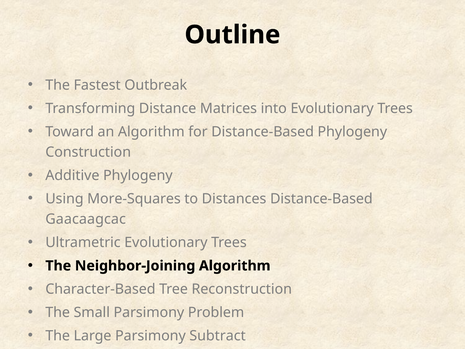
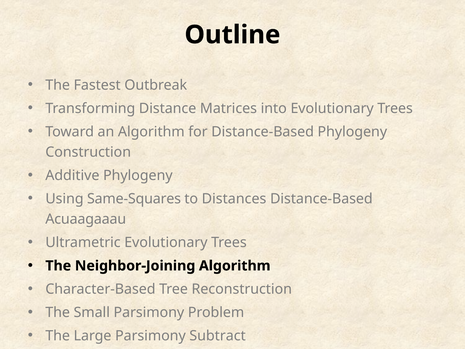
More-Squares: More-Squares -> Same-Squares (134, 199)
Gaacaagcac: Gaacaagcac -> Acuaagaaau (86, 219)
